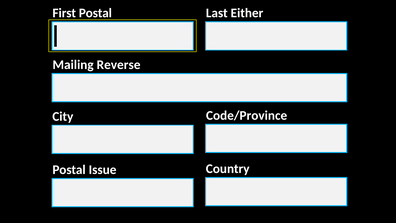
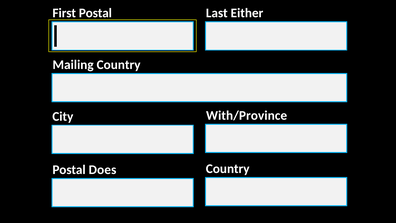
Mailing Reverse: Reverse -> Country (119, 65)
Code/Province: Code/Province -> With/Province (247, 115)
Issue: Issue -> Does (102, 170)
